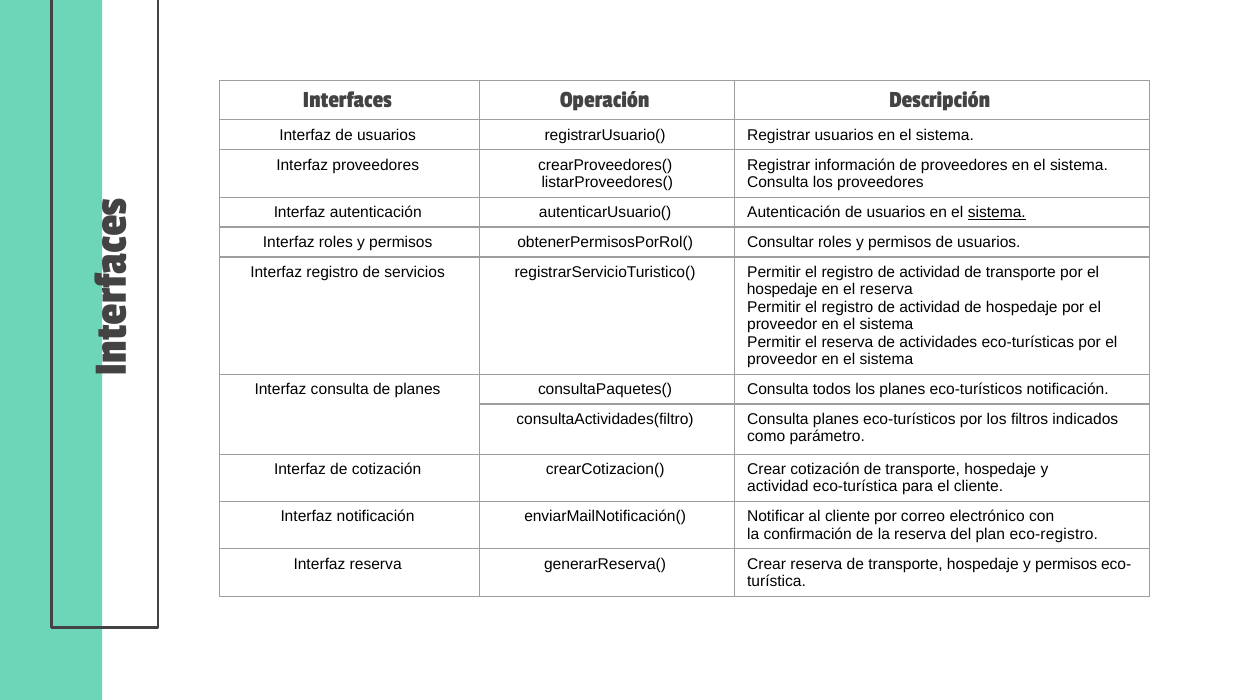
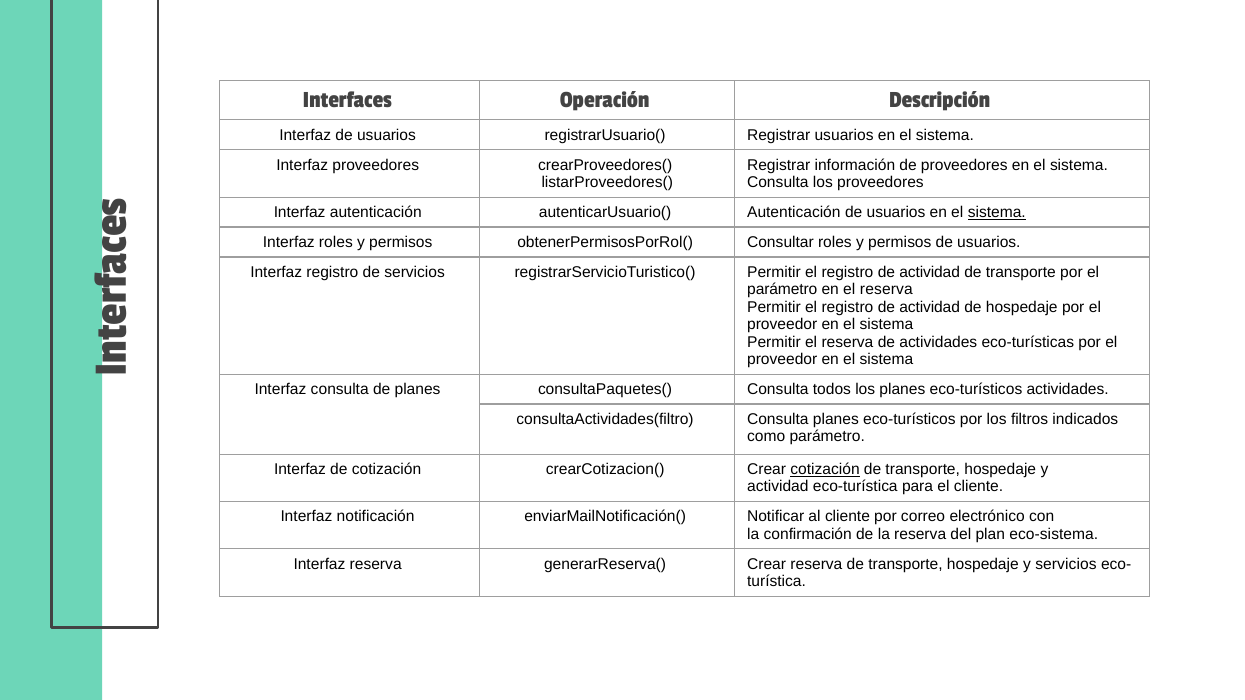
hospedaje: hospedaje -> parámetro (782, 290)
eco-turísticos notificación: notificación -> actividades (1068, 389)
cotización underline: none -> present (825, 470)
eco-registro: eco-registro -> eco-sistema (1054, 534)
hospedaje y permisos: permisos -> servicios (1066, 564)
